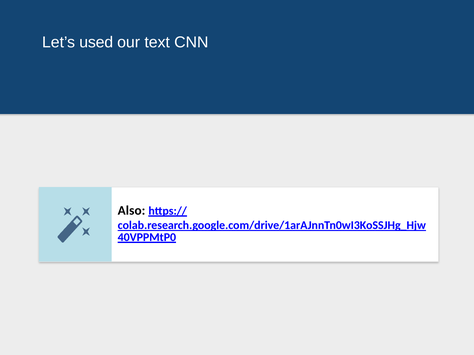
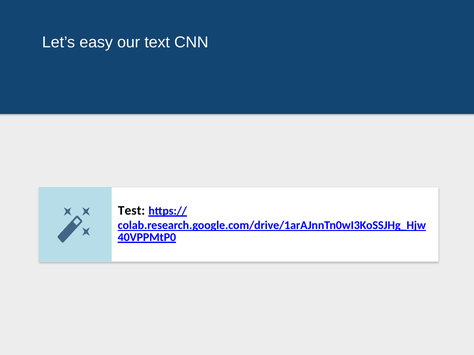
used: used -> easy (96, 42)
Also: Also -> Test (132, 211)
